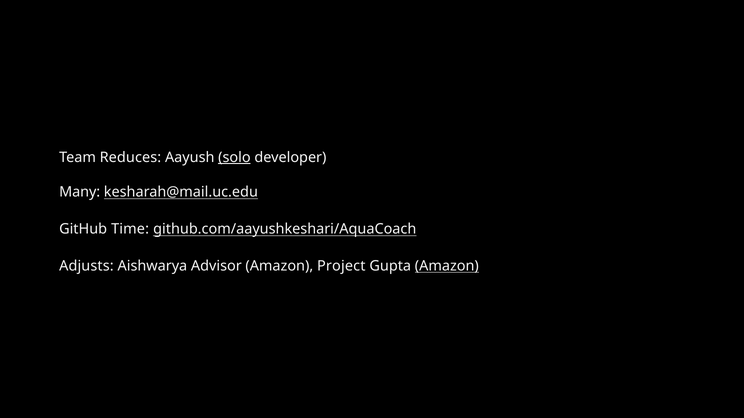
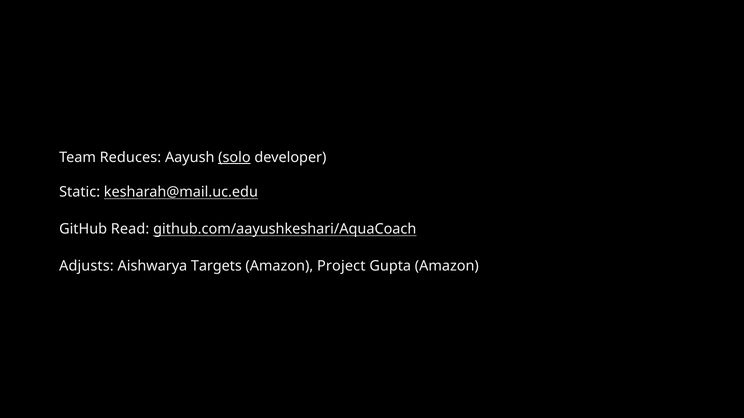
Many: Many -> Static (80, 192)
Time: Time -> Read (130, 229)
Advisor: Advisor -> Targets (216, 266)
Amazon underline: present -> none (447, 266)
